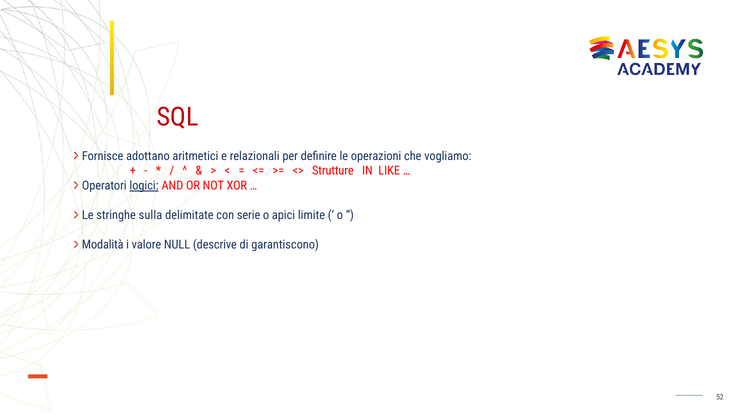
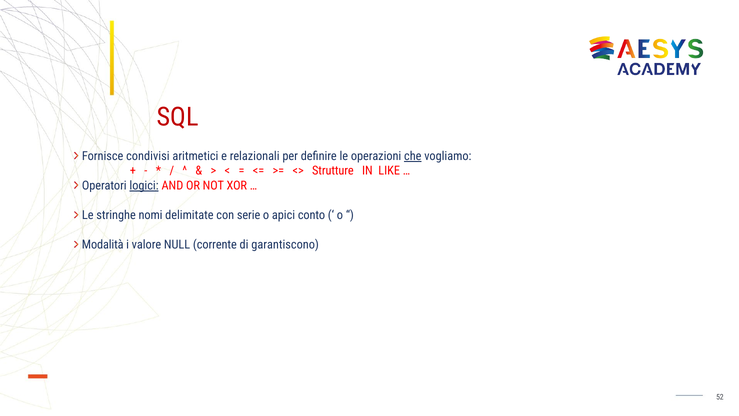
adottano: adottano -> condivisi (148, 156)
che underline: none -> present (413, 156)
sulla: sulla -> nomi (151, 215)
limite: limite -> conto (312, 215)
descrive: descrive -> corrente (215, 245)
